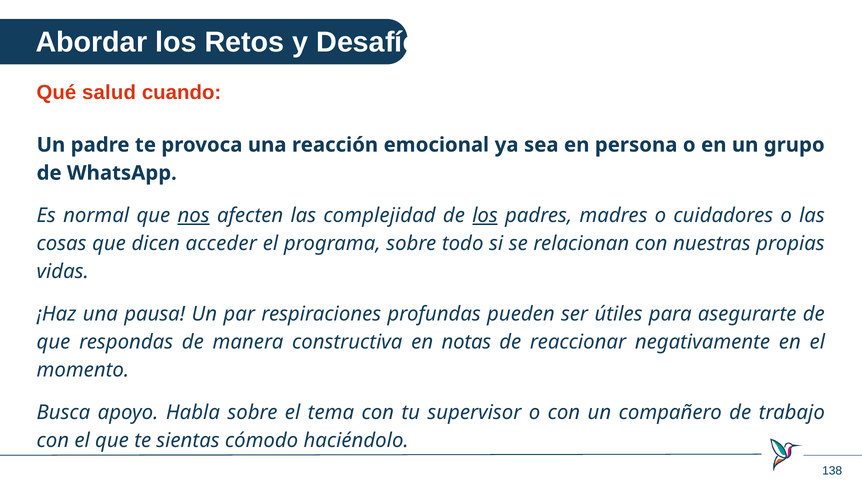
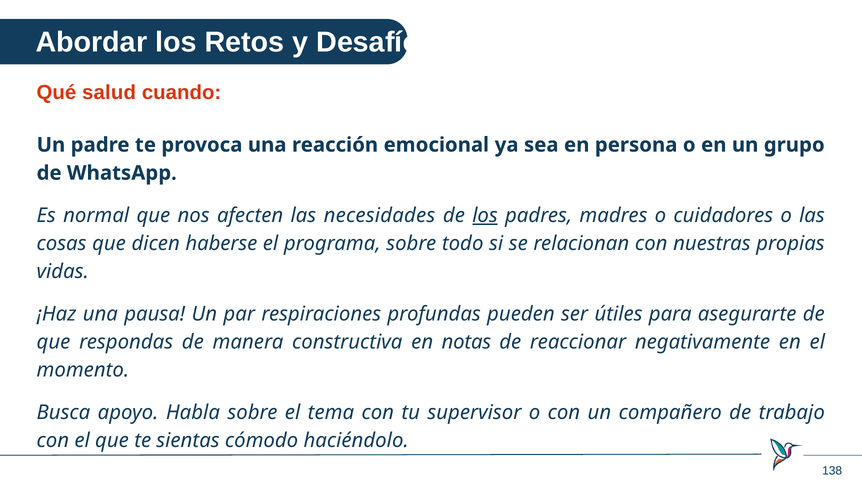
nos underline: present -> none (194, 215)
complejidad: complejidad -> necesidades (379, 215)
acceder: acceder -> haberse (221, 243)
